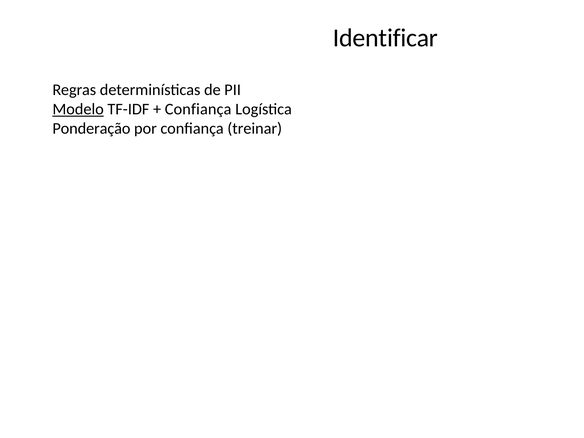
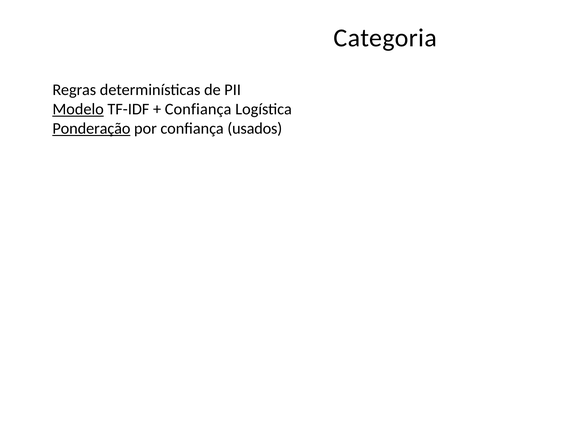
Identificar: Identificar -> Categoria (385, 38)
Ponderação underline: none -> present (91, 129)
treinar: treinar -> usados (255, 129)
